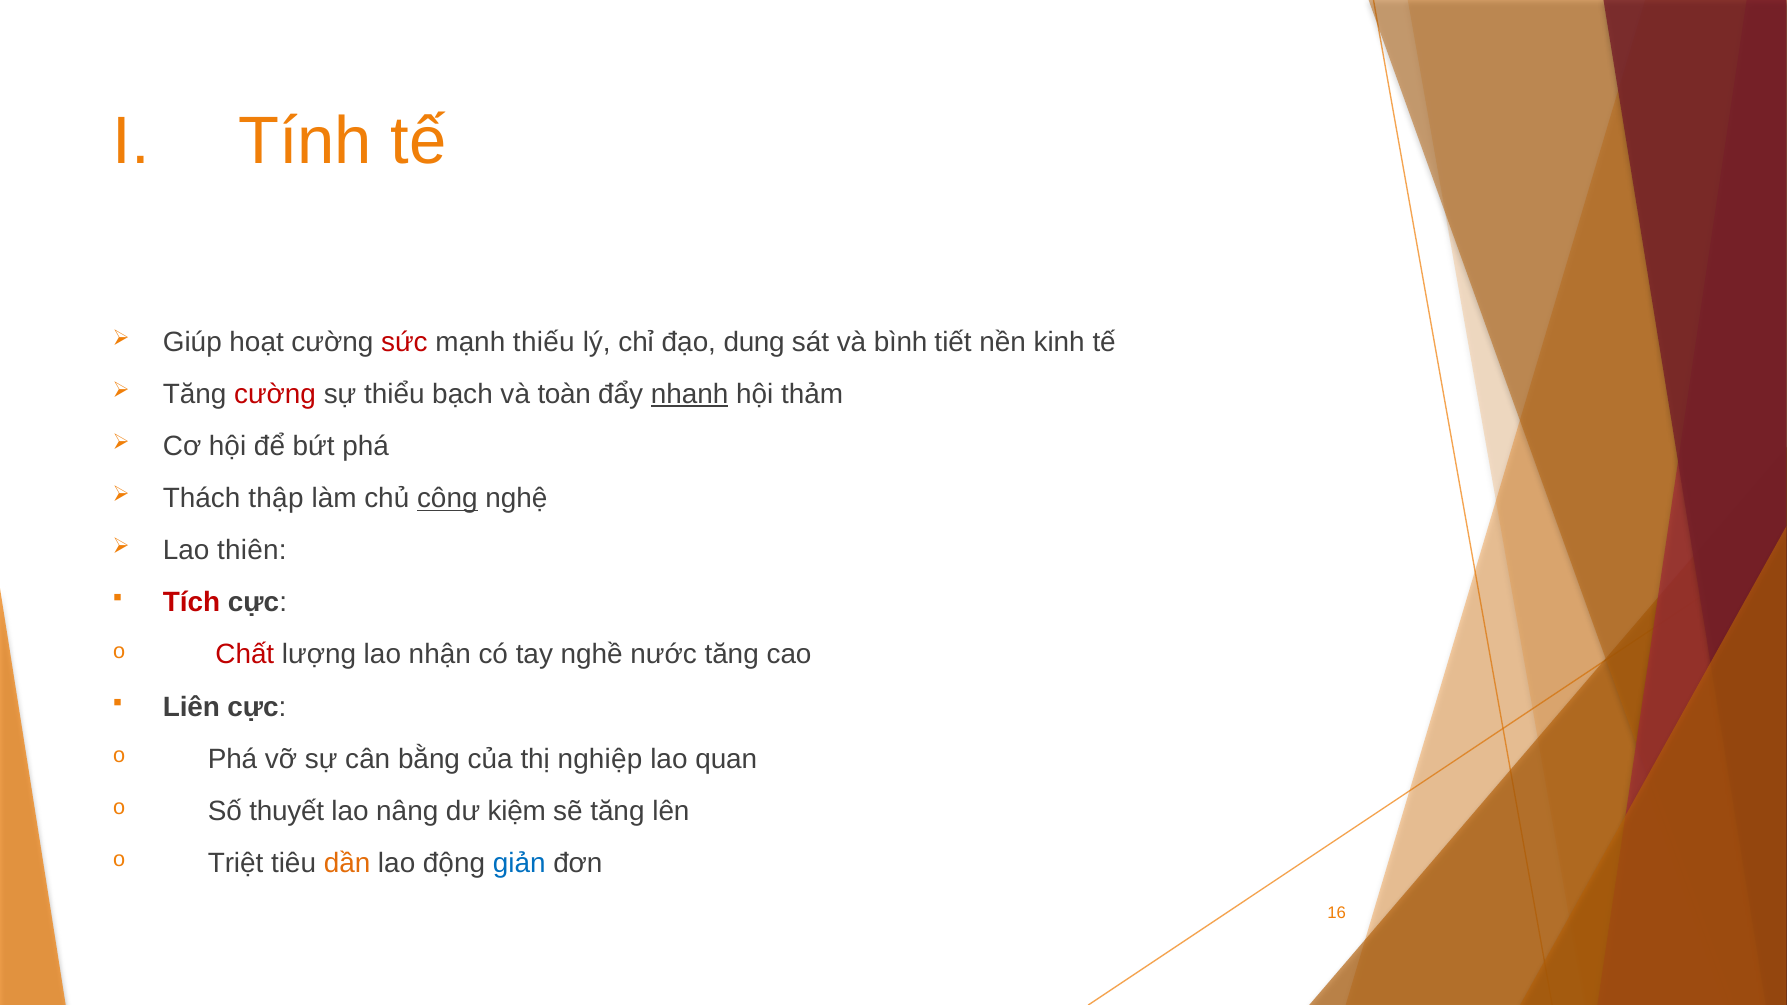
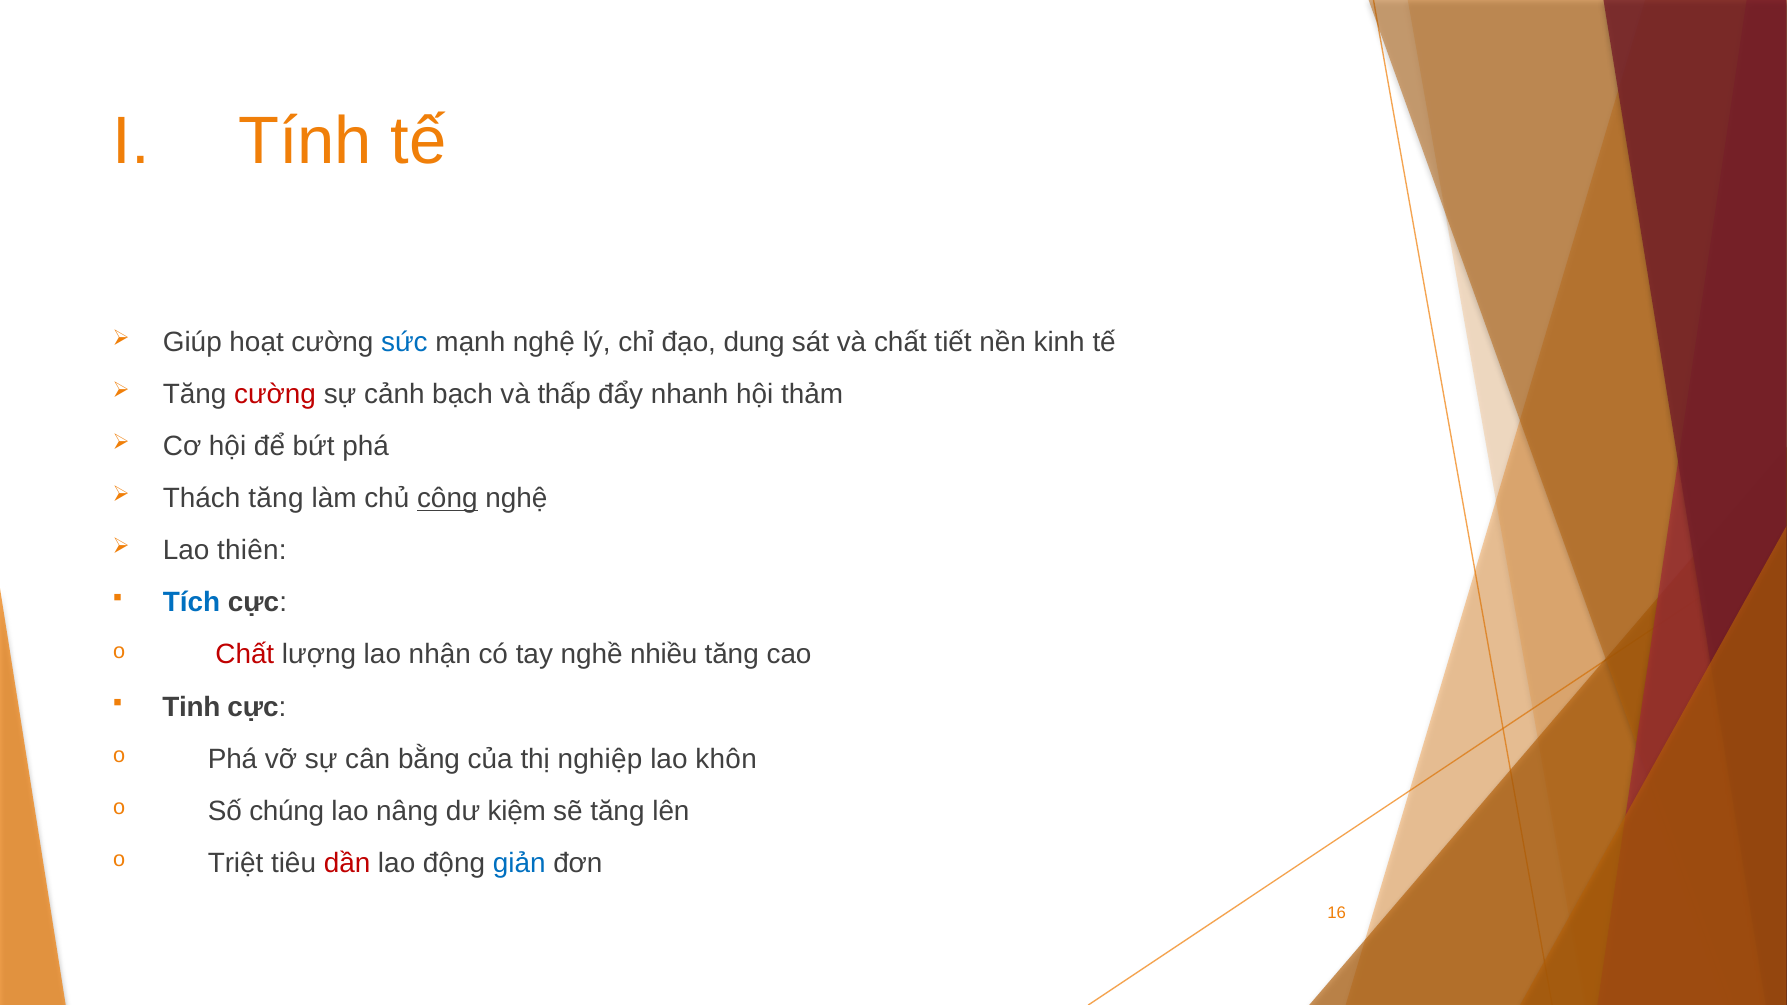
sức colour: red -> blue (404, 342)
mạnh thiếu: thiếu -> nghệ (544, 342)
và bình: bình -> chất (900, 342)
thiểu: thiểu -> cảnh (394, 394)
toàn: toàn -> thấp (564, 394)
nhanh underline: present -> none (690, 394)
Thách thập: thập -> tăng (276, 498)
Tích colour: red -> blue (192, 603)
nước: nước -> nhiều (664, 655)
Liên: Liên -> Tinh (191, 707)
quan: quan -> khôn (726, 759)
thuyết: thuyết -> chúng (287, 811)
dần colour: orange -> red (347, 863)
